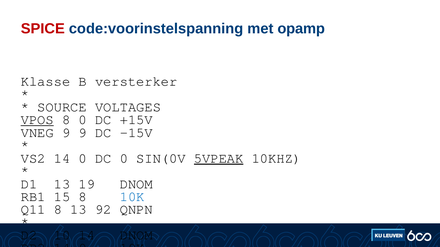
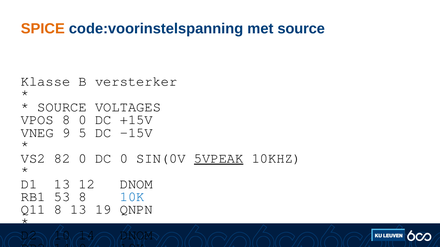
SPICE colour: red -> orange (43, 29)
met opamp: opamp -> source (301, 29)
VPOS underline: present -> none (37, 120)
9 9: 9 -> 5 (83, 133)
VS2 14: 14 -> 82 (62, 159)
13 19: 19 -> 12 (87, 184)
15: 15 -> 53 (62, 197)
92: 92 -> 19 (103, 210)
